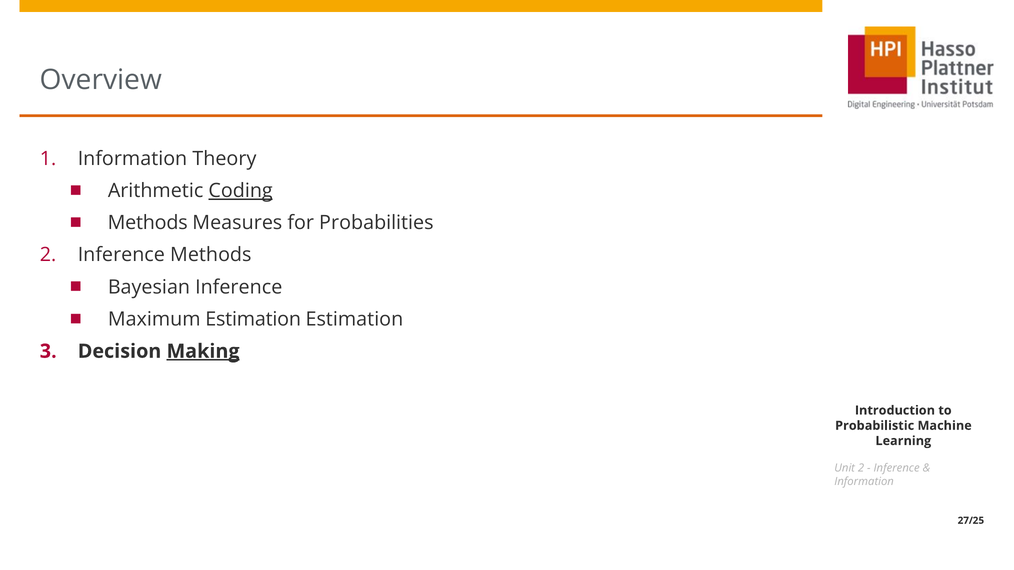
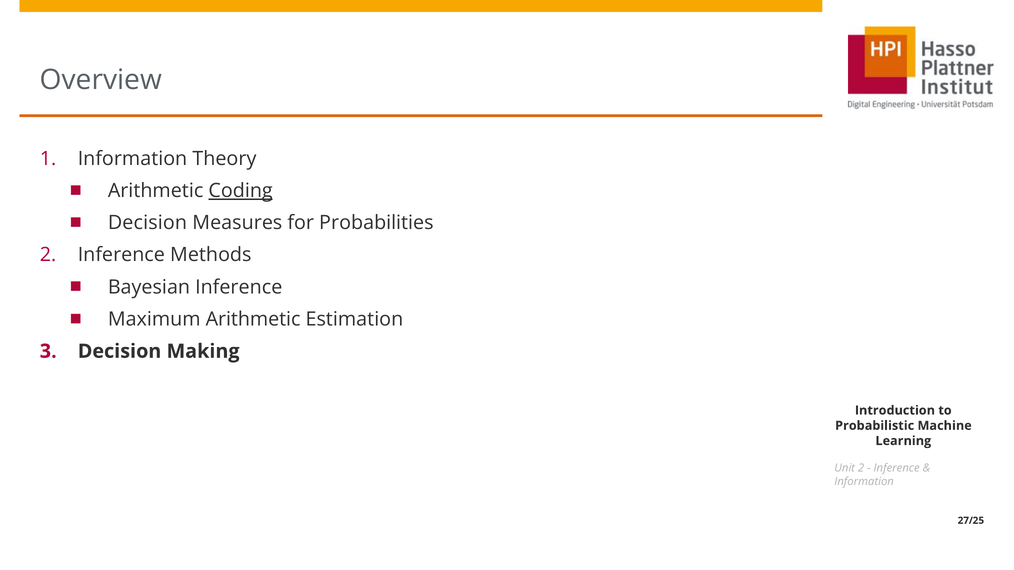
Methods: Methods -> Decision (147, 223)
Maximum Estimation: Estimation -> Arithmetic (253, 319)
Making underline: present -> none (203, 352)
